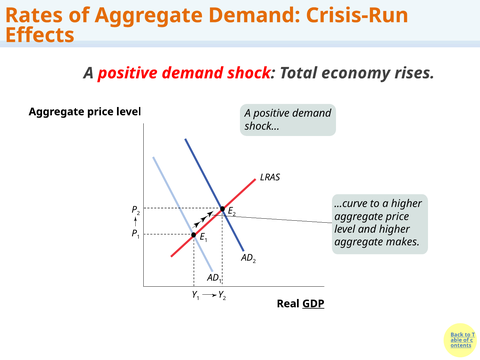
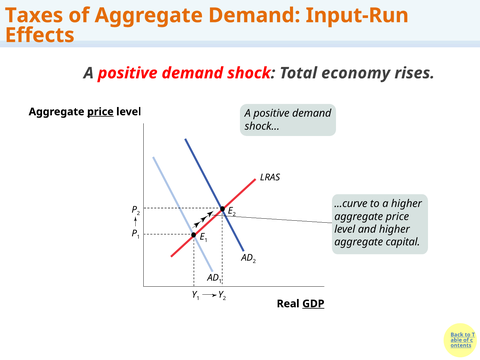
Rates: Rates -> Taxes (34, 15)
Crisis-Run: Crisis-Run -> Input-Run (357, 15)
price underline: none -> present (100, 112)
makes: makes -> capital (403, 242)
